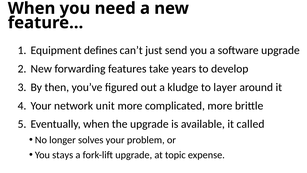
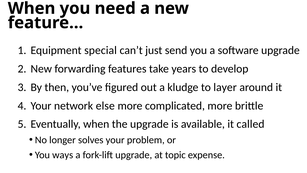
defines: defines -> special (101, 50)
unit: unit -> else (105, 106)
stays: stays -> ways (63, 155)
